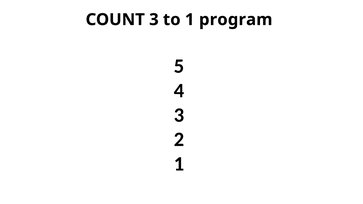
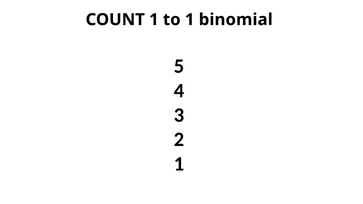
COUNT 3: 3 -> 1 (154, 20)
program: program -> binomial (236, 20)
